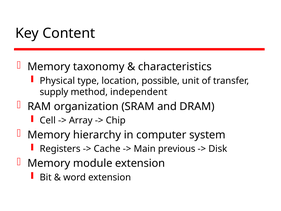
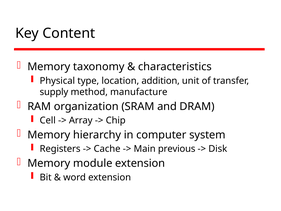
possible: possible -> addition (161, 81)
independent: independent -> manufacture (139, 92)
